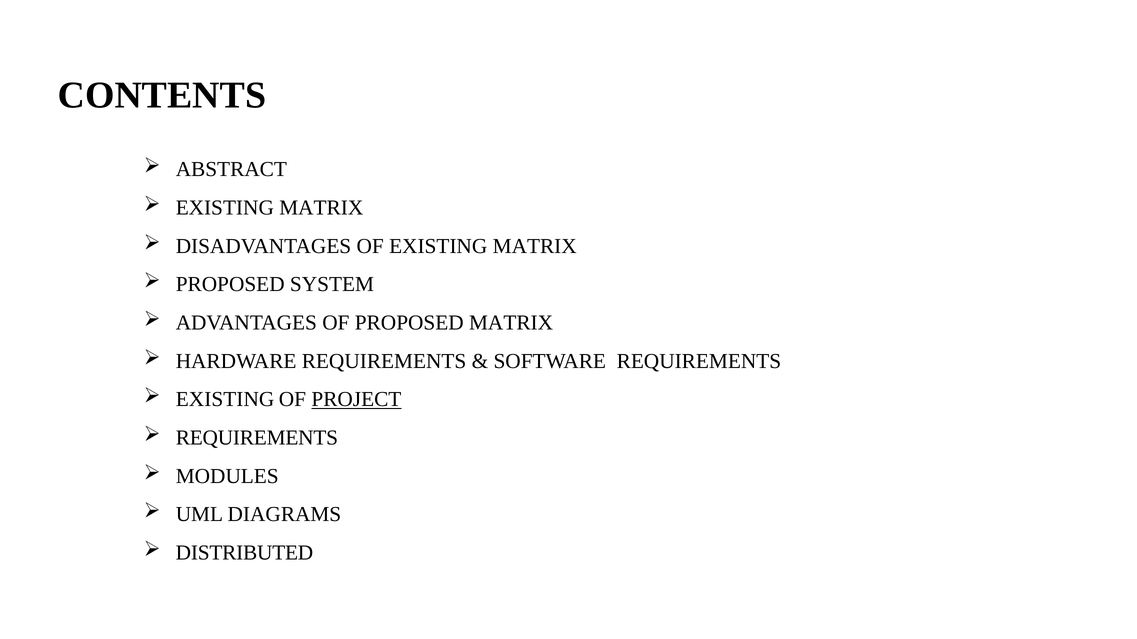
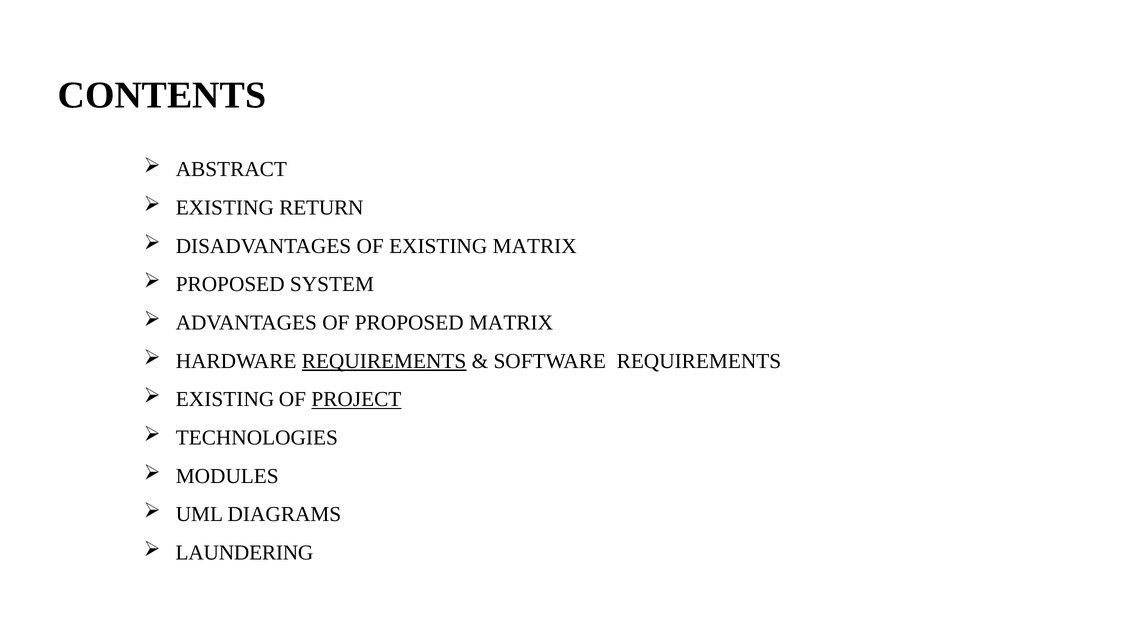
MATRIX: MATRIX -> RETURN (321, 208)
REQUIREMENTS underline: none -> present (384, 361)
REQUIREMENTS: REQUIREMENTS -> TECHNOLOGIES (257, 438)
DISTRIBUTED: DISTRIBUTED -> LAUNDERING (244, 553)
